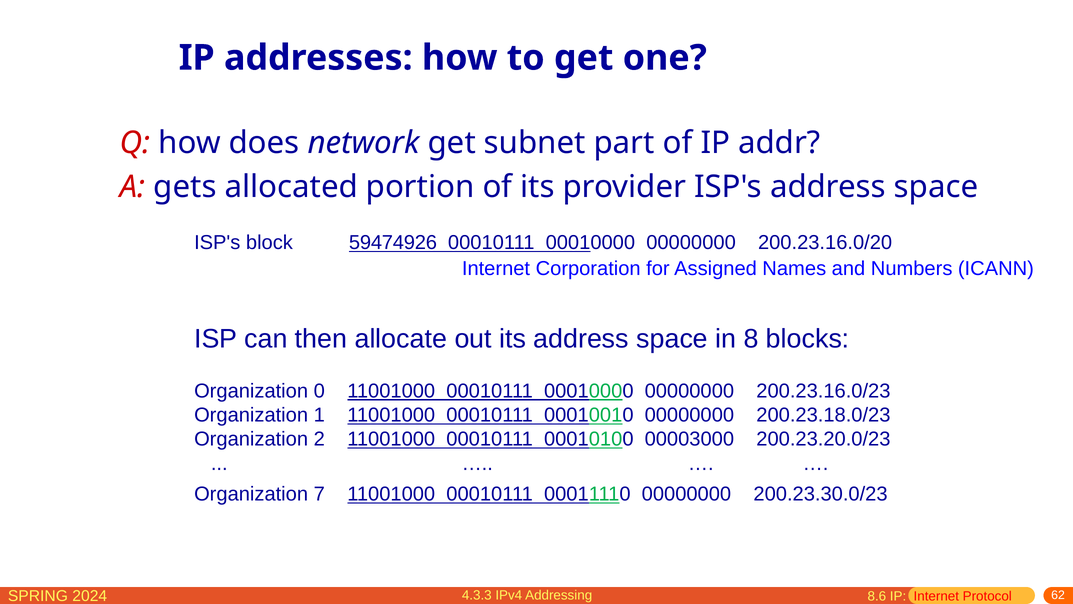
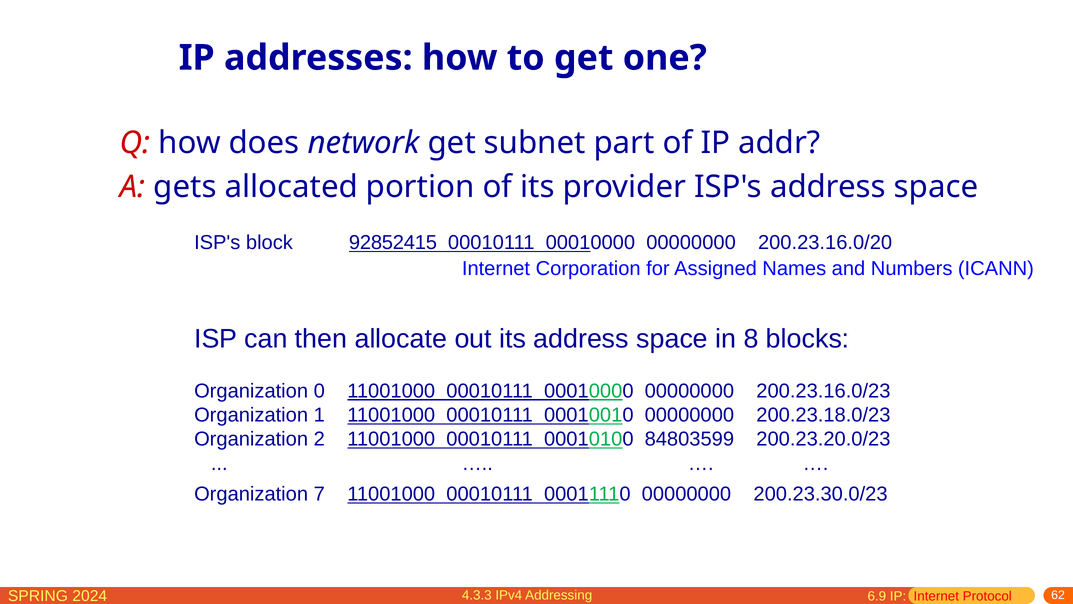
59474926: 59474926 -> 92852415 (393, 242)
00003000: 00003000 -> 84803599 (689, 439)
8.6: 8.6 -> 6.9 (877, 596)
